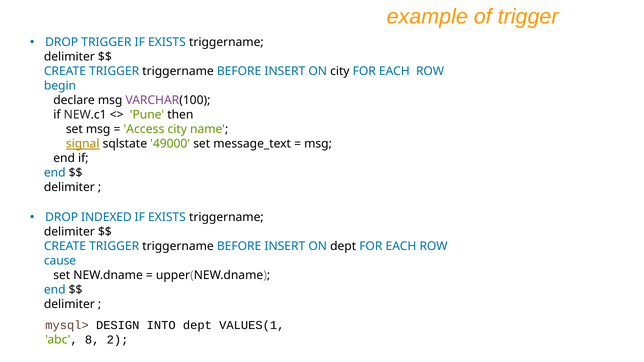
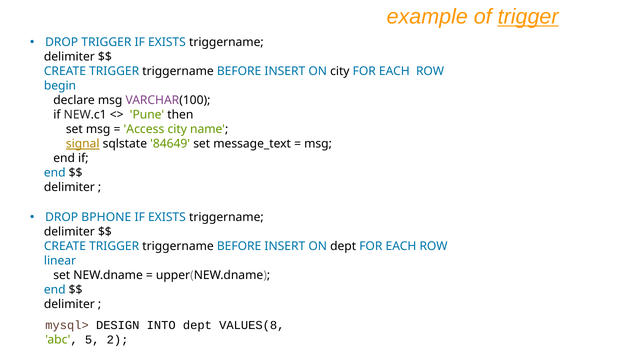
trigger underline: none -> present (528, 17)
49000: 49000 -> 84649 (170, 144)
INDEXED: INDEXED -> BPHONE (106, 217)
cause: cause -> linear (60, 261)
VALUES(1: VALUES(1 -> VALUES(8 (252, 326)
8: 8 -> 5 (92, 340)
